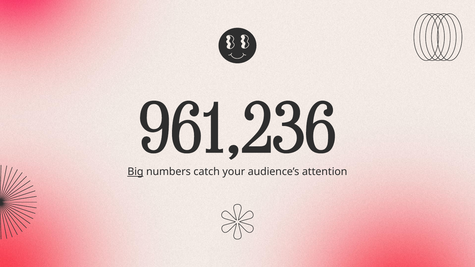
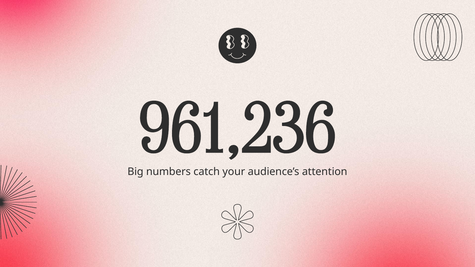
Big underline: present -> none (135, 172)
